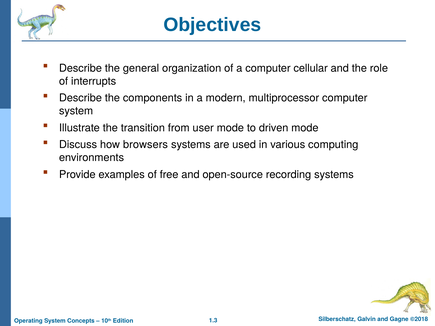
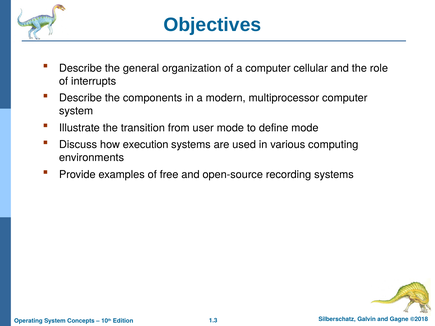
driven: driven -> define (274, 128)
browsers: browsers -> execution (146, 145)
